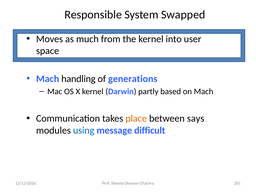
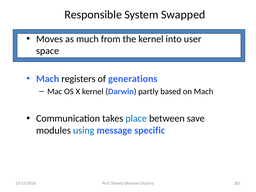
handling: handling -> registers (78, 79)
place colour: orange -> blue (136, 118)
says: says -> save (196, 118)
difficult: difficult -> specific (150, 130)
